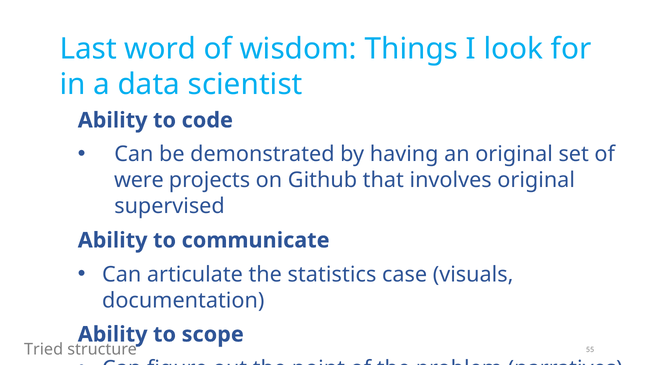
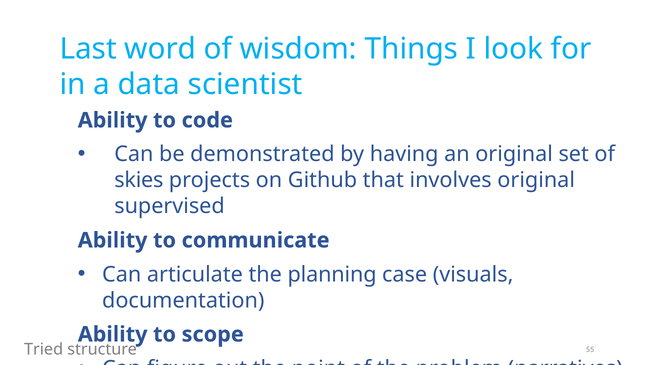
were: were -> skies (139, 180)
statistics: statistics -> planning (332, 274)
